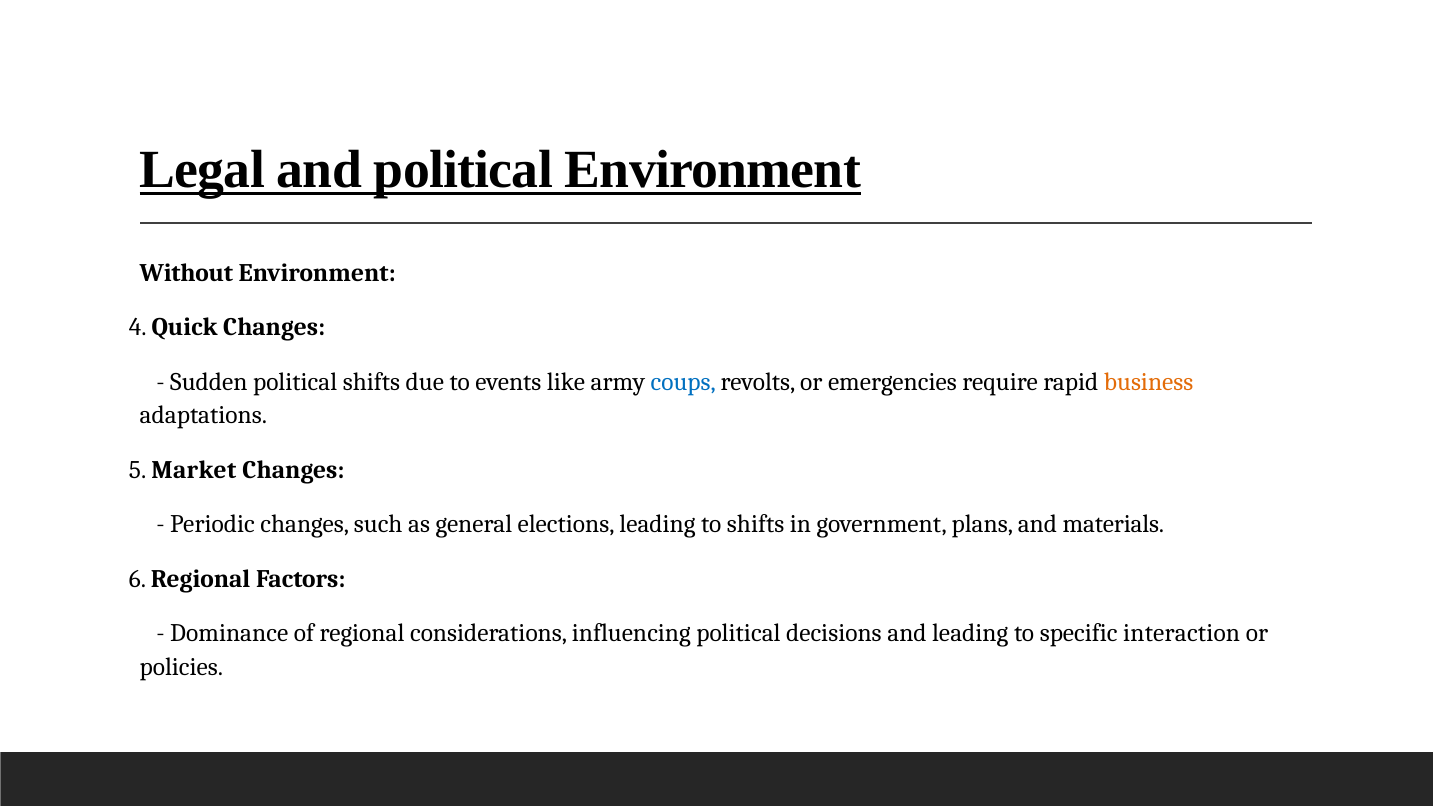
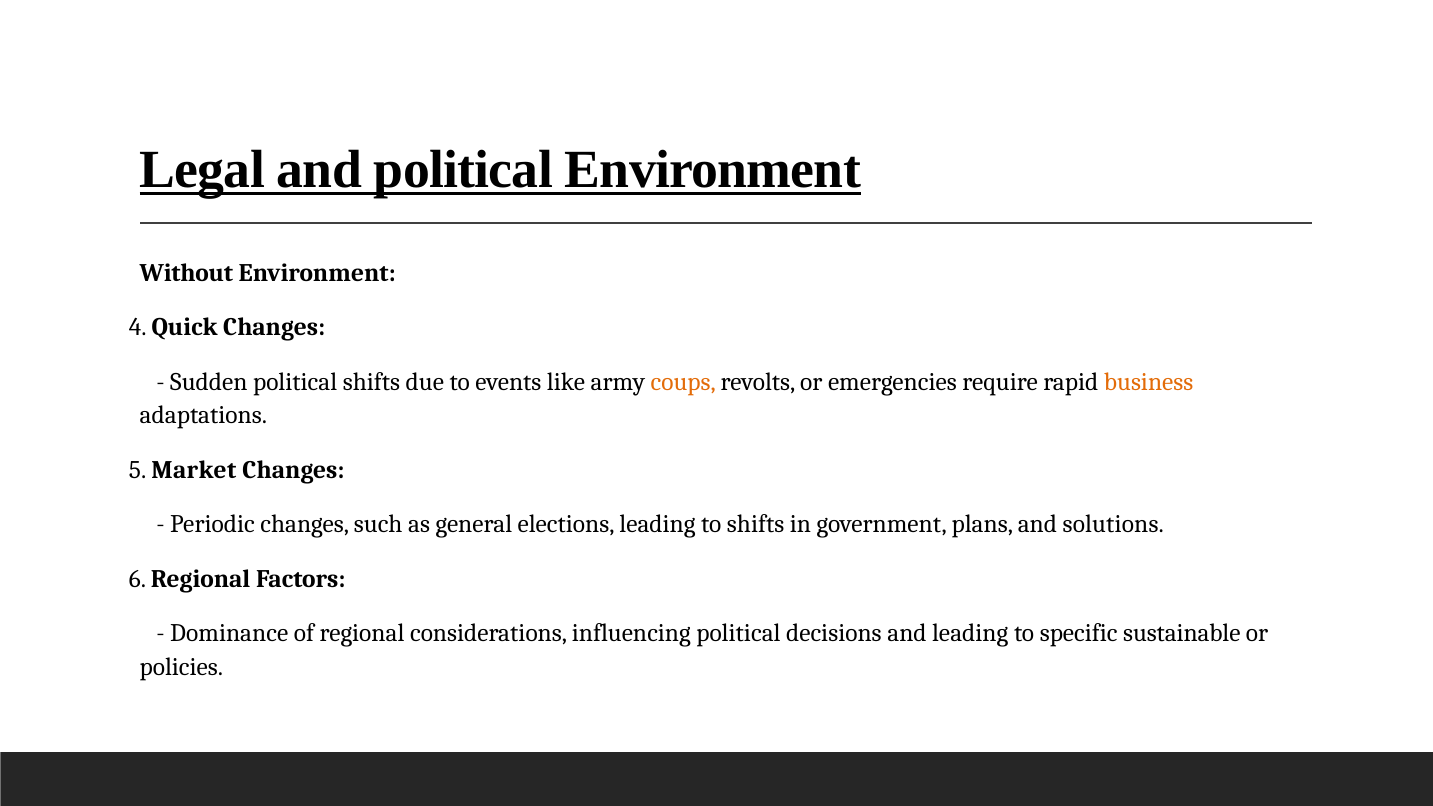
coups colour: blue -> orange (683, 382)
materials: materials -> solutions (1113, 524)
interaction: interaction -> sustainable (1182, 633)
